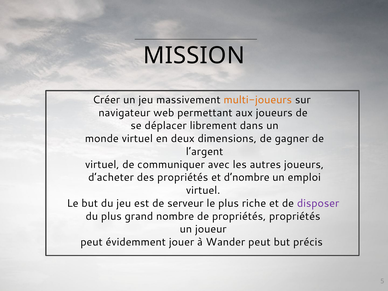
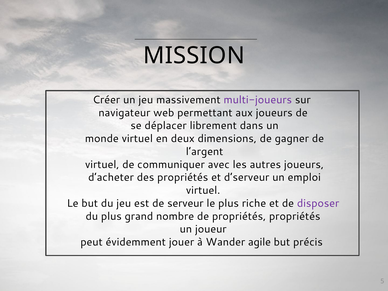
multi-joueurs colour: orange -> purple (258, 100)
d’nombre: d’nombre -> d’serveur (247, 177)
Wander peut: peut -> agile (259, 242)
